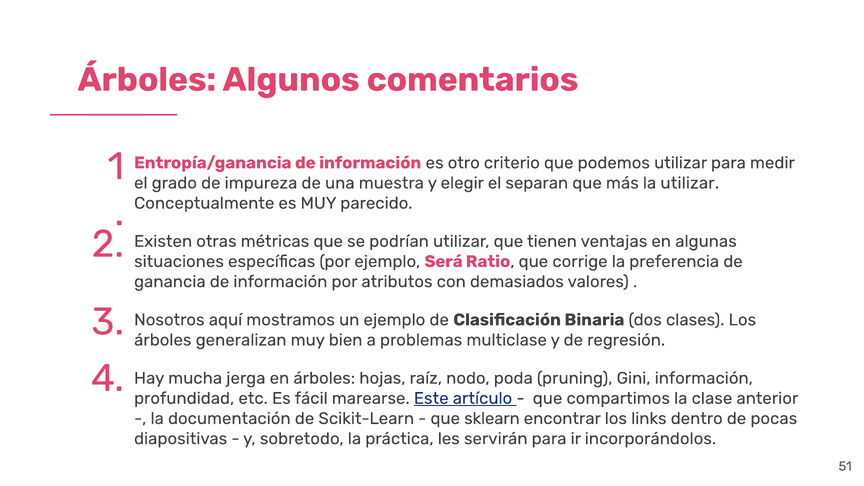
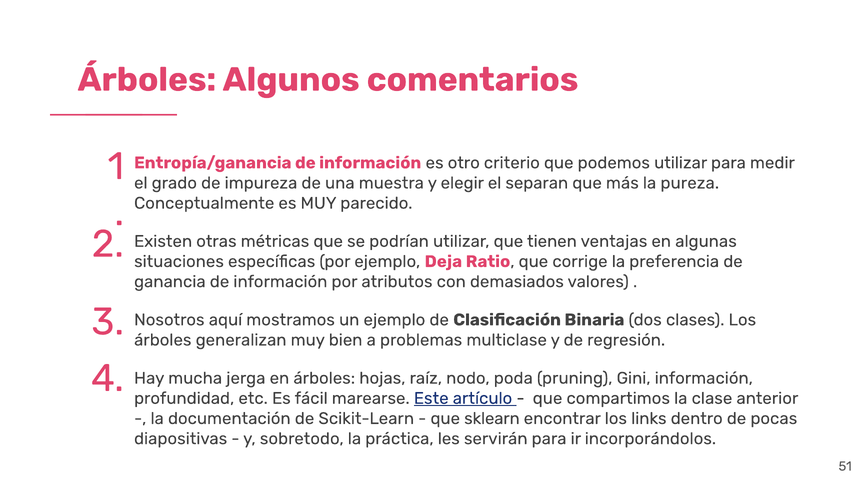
la utilizar: utilizar -> pureza (690, 183)
Será: Será -> Deja (443, 261)
